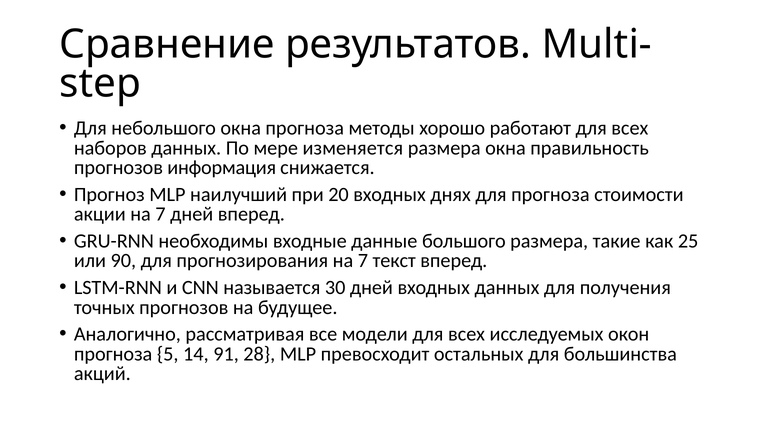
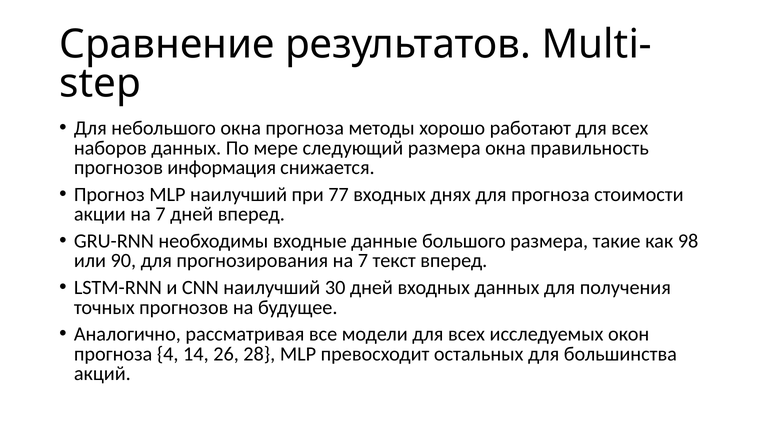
изменяется: изменяется -> следующий (353, 148)
20: 20 -> 77 (339, 195)
25: 25 -> 98 (688, 241)
CNN называется: называется -> наилучший (272, 288)
5: 5 -> 4 (168, 354)
91: 91 -> 26 (226, 354)
